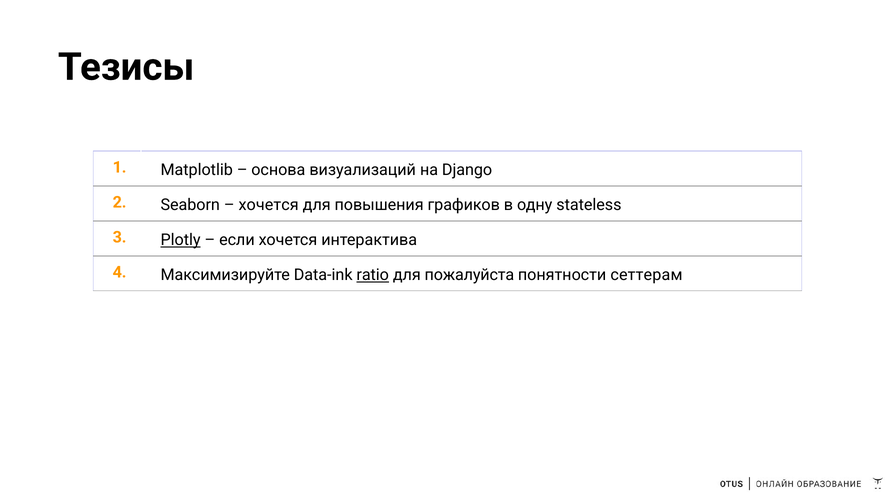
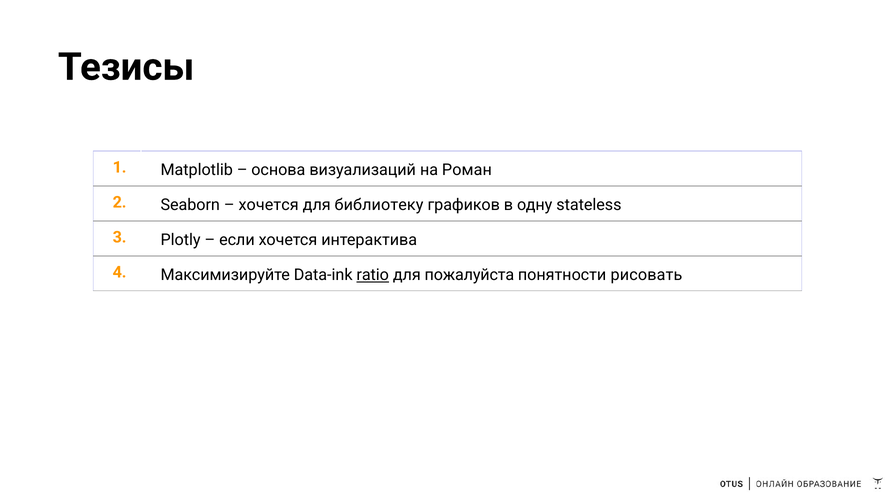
Django: Django -> Роман (467, 170)
повышения: повышения -> библиотеку (379, 205)
Plotly underline: present -> none (181, 240)
сеттерам: сеттерам -> рисовать (646, 275)
